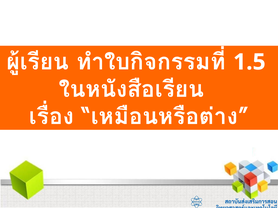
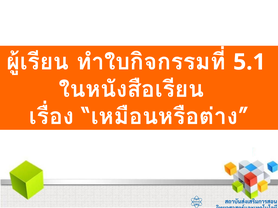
1.5: 1.5 -> 5.1 (249, 62)
